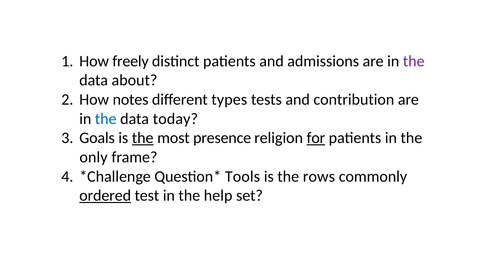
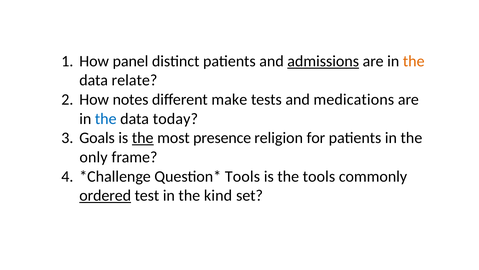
freely: freely -> panel (130, 61)
admissions underline: none -> present (323, 61)
the colour: purple -> orange (414, 61)
about: about -> relate (134, 80)
types: types -> make (229, 99)
contribution: contribution -> medications (354, 99)
for underline: present -> none (316, 138)
the rows: rows -> tools (319, 176)
help: help -> kind (218, 195)
